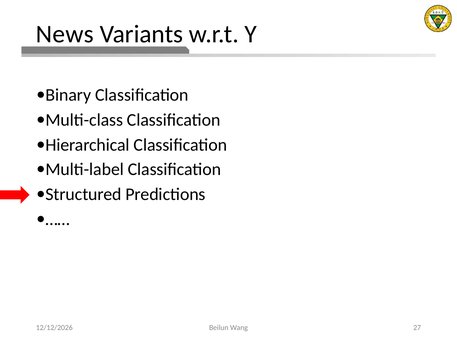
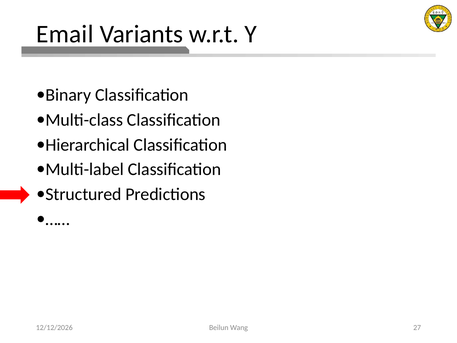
News: News -> Email (65, 34)
